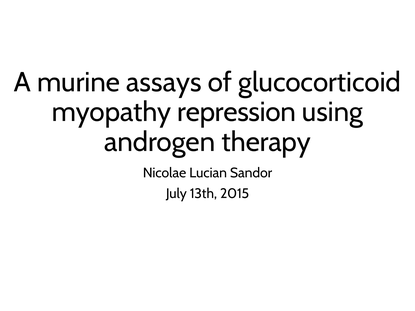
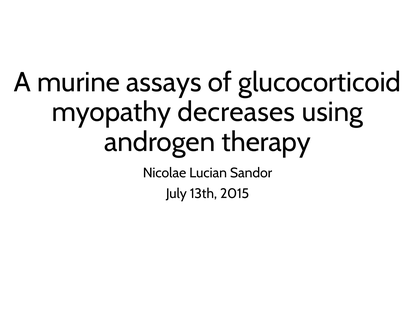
repression: repression -> decreases (236, 112)
